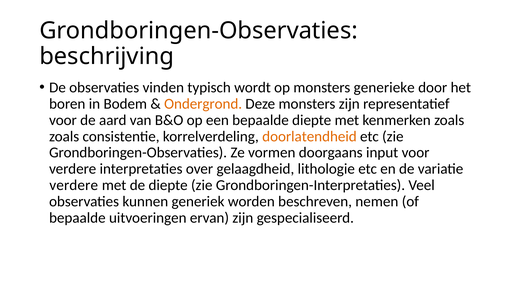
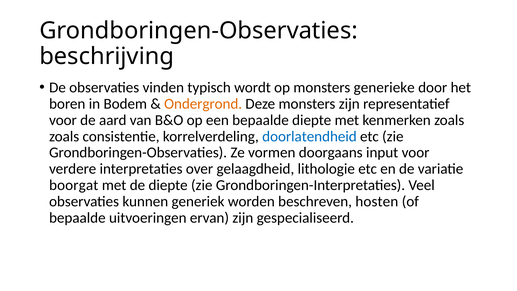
doorlatendheid colour: orange -> blue (309, 136)
verdere: verdere -> boorgat (74, 185)
nemen: nemen -> hosten (377, 201)
